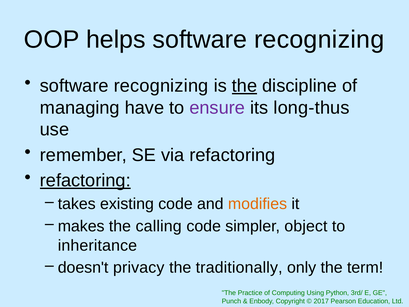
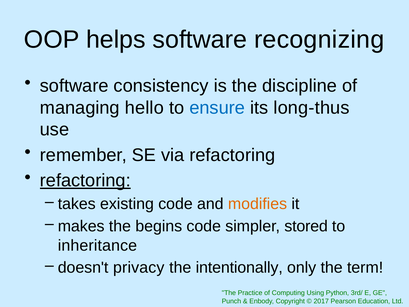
recognizing: recognizing -> consistency (161, 86)
the underline: present -> none (245, 86)
have: have -> hello (144, 108)
ensure colour: purple -> blue (217, 108)
calling: calling -> begins (159, 226)
object: object -> stored (306, 226)
traditionally: traditionally -> intentionally (239, 268)
